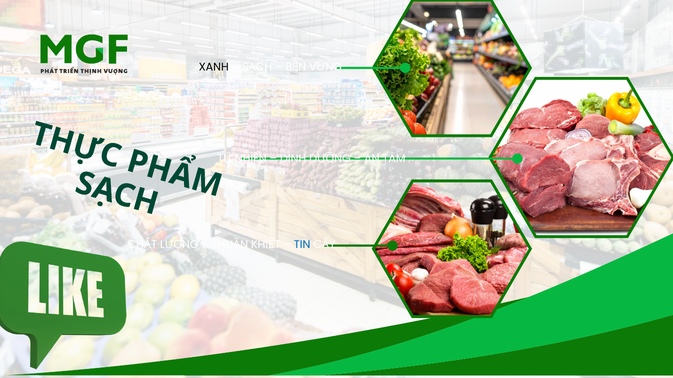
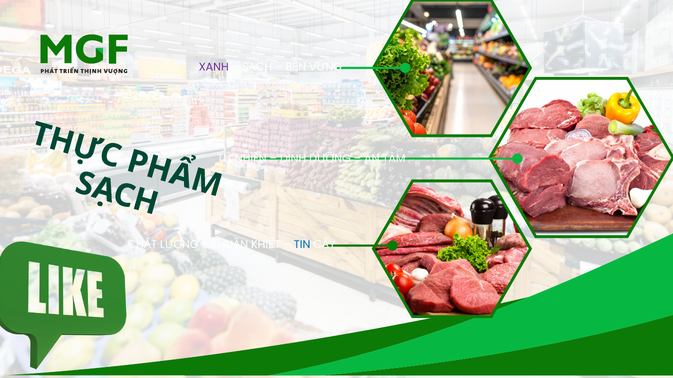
XANH colour: black -> purple (214, 67)
